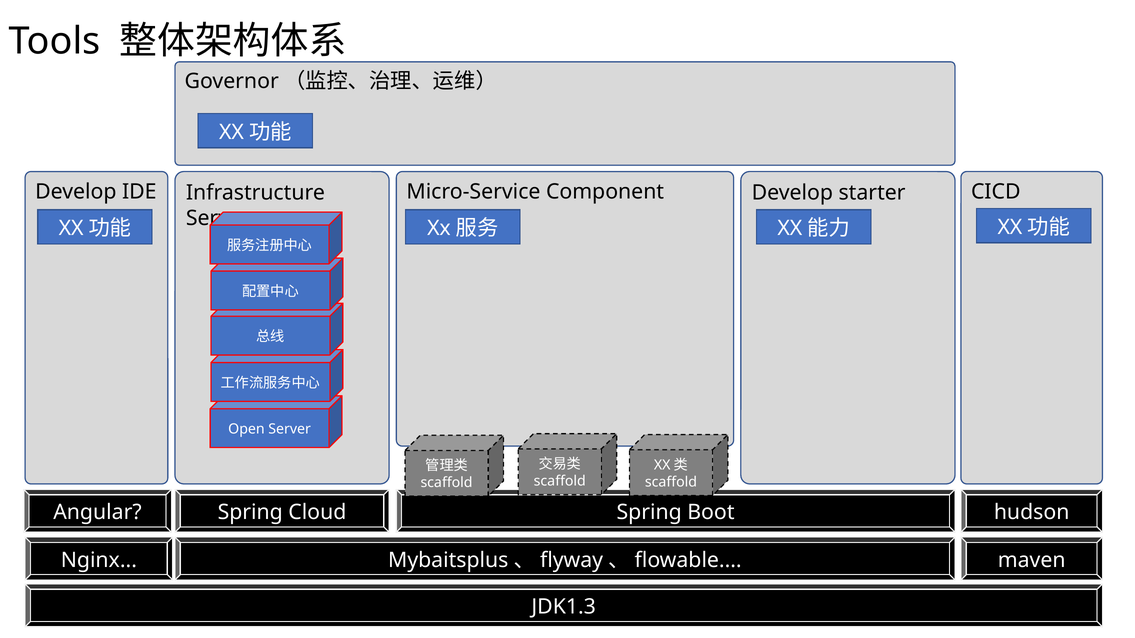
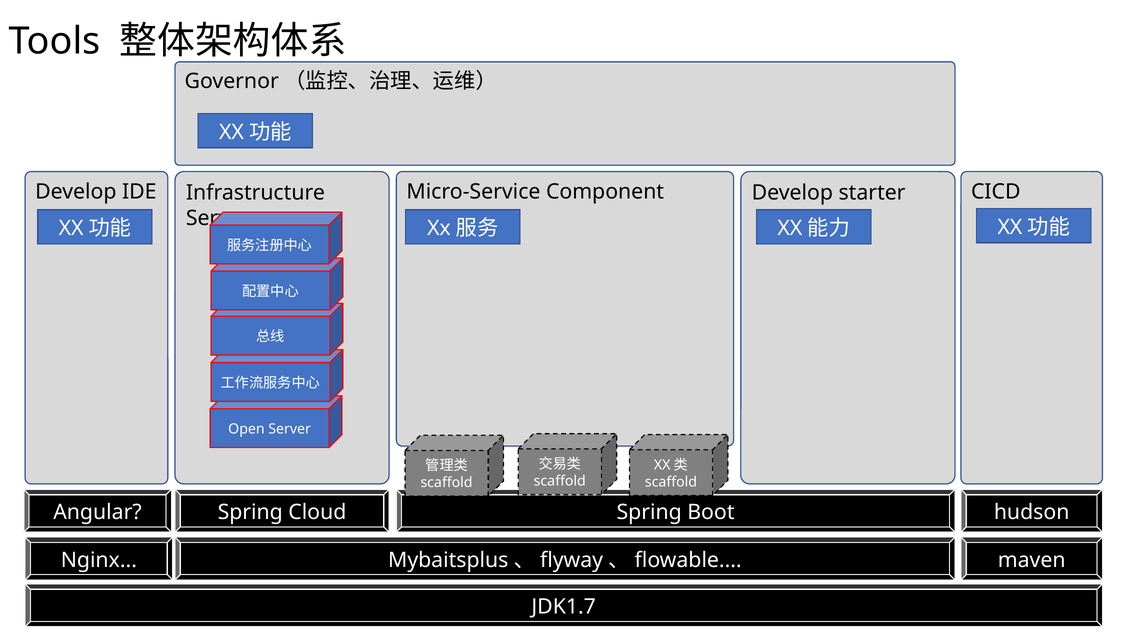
JDK1.3: JDK1.3 -> JDK1.7 (564, 607)
